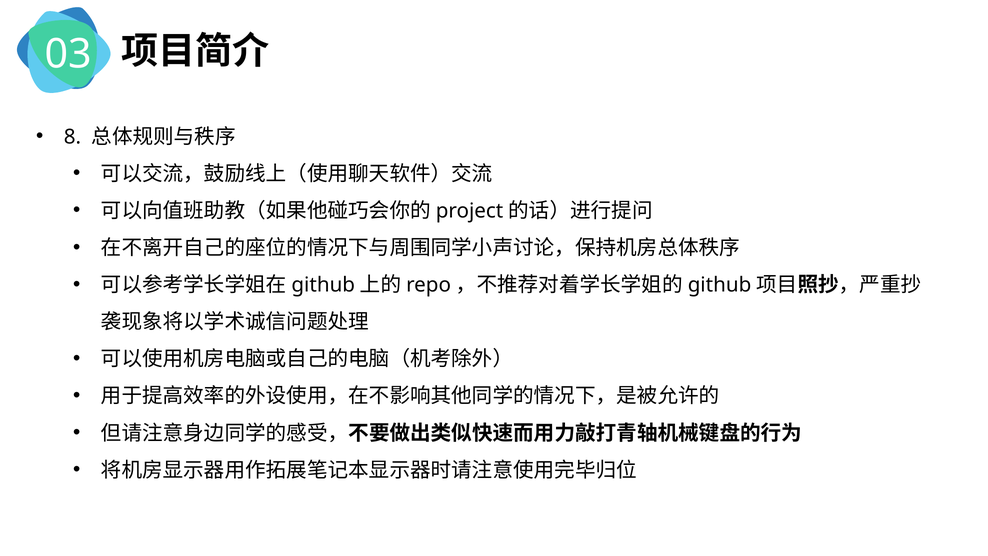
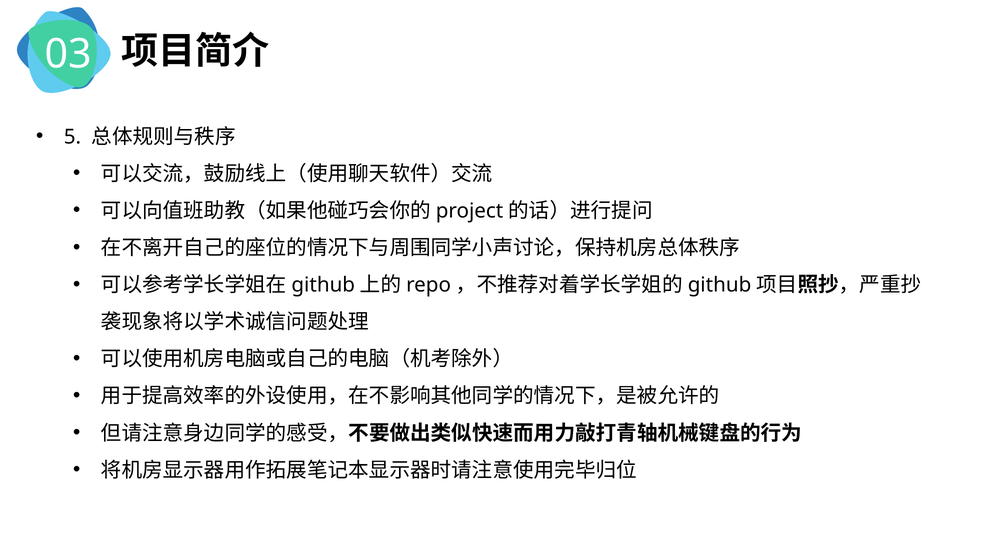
8: 8 -> 5 (72, 137)
